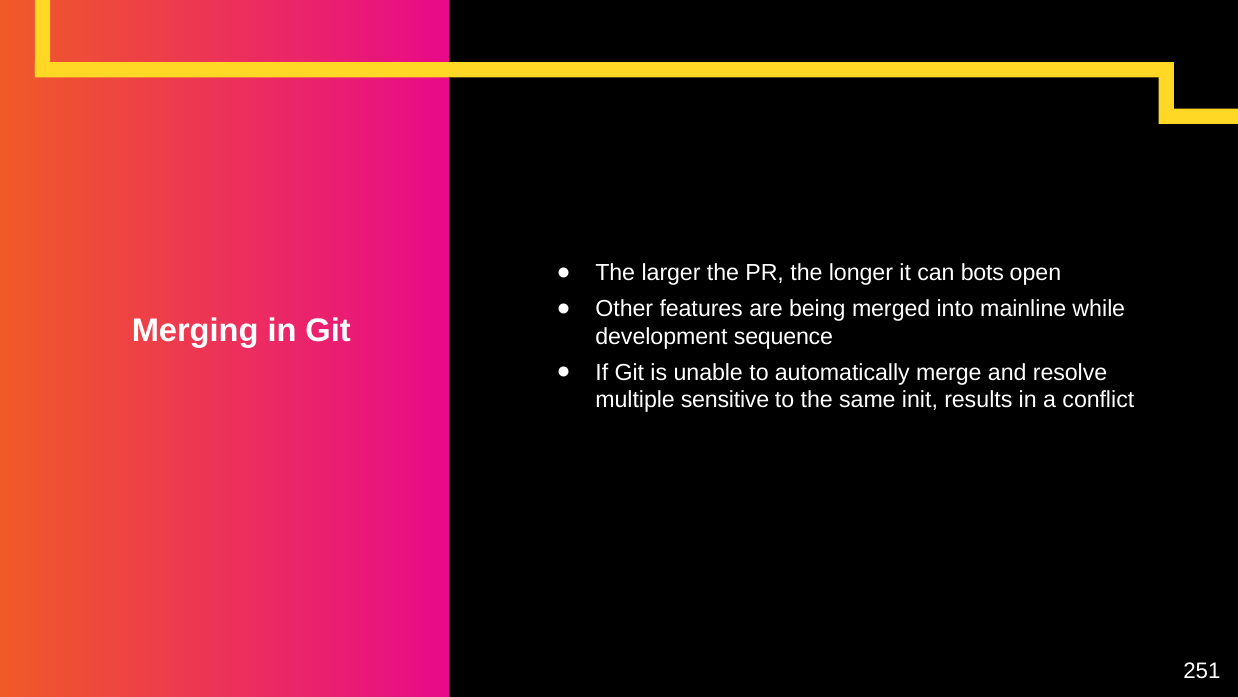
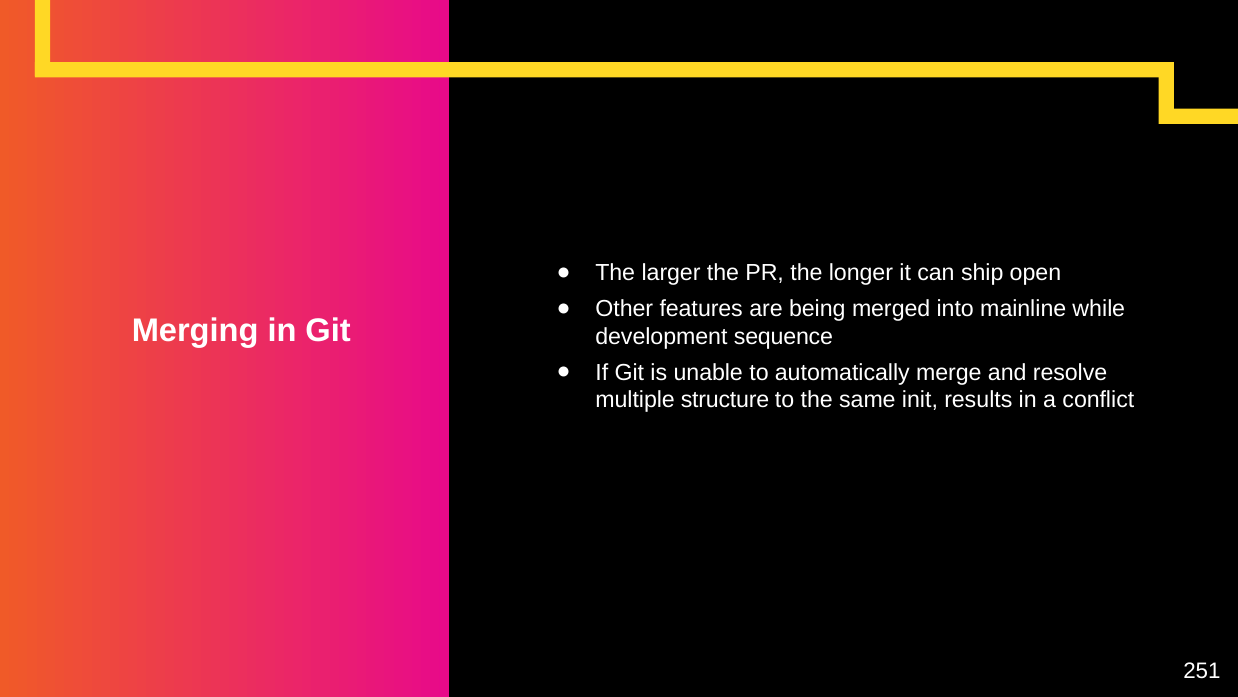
bots: bots -> ship (982, 273)
sensitive: sensitive -> structure (725, 400)
